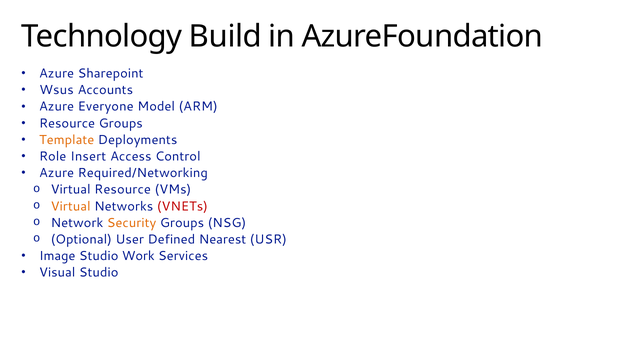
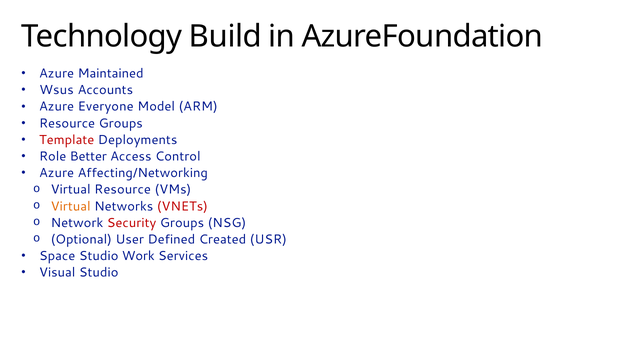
Sharepoint: Sharepoint -> Maintained (111, 74)
Template colour: orange -> red (67, 140)
Insert: Insert -> Better (88, 157)
Required/Networking: Required/Networking -> Affecting/Networking (143, 173)
Security colour: orange -> red (132, 223)
Nearest: Nearest -> Created (222, 240)
Image: Image -> Space (57, 256)
